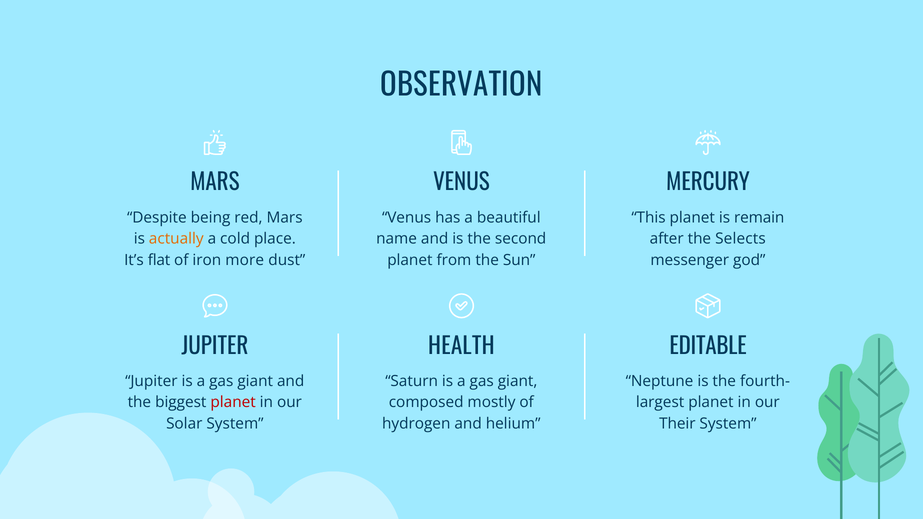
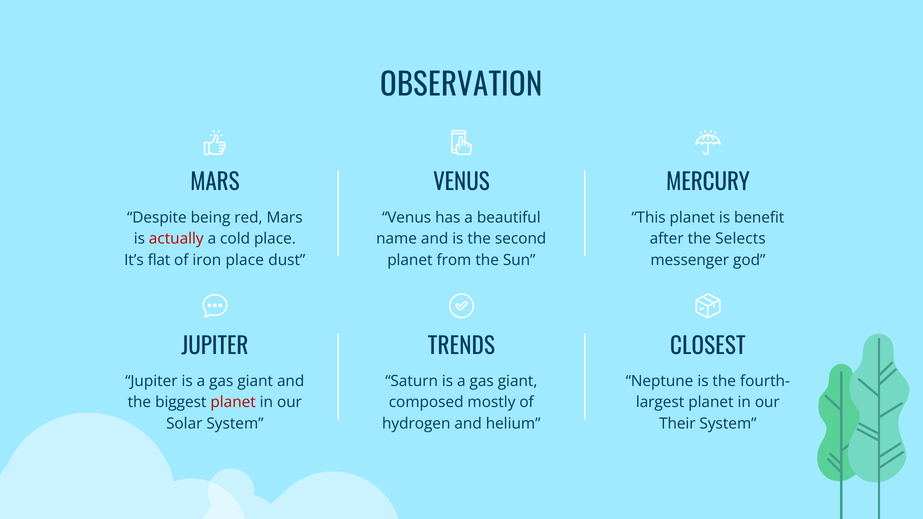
remain: remain -> benefit (759, 218)
actually colour: orange -> red (176, 239)
iron more: more -> place (245, 260)
HEALTH: HEALTH -> TRENDS (461, 347)
EDITABLE: EDITABLE -> CLOSEST (708, 347)
